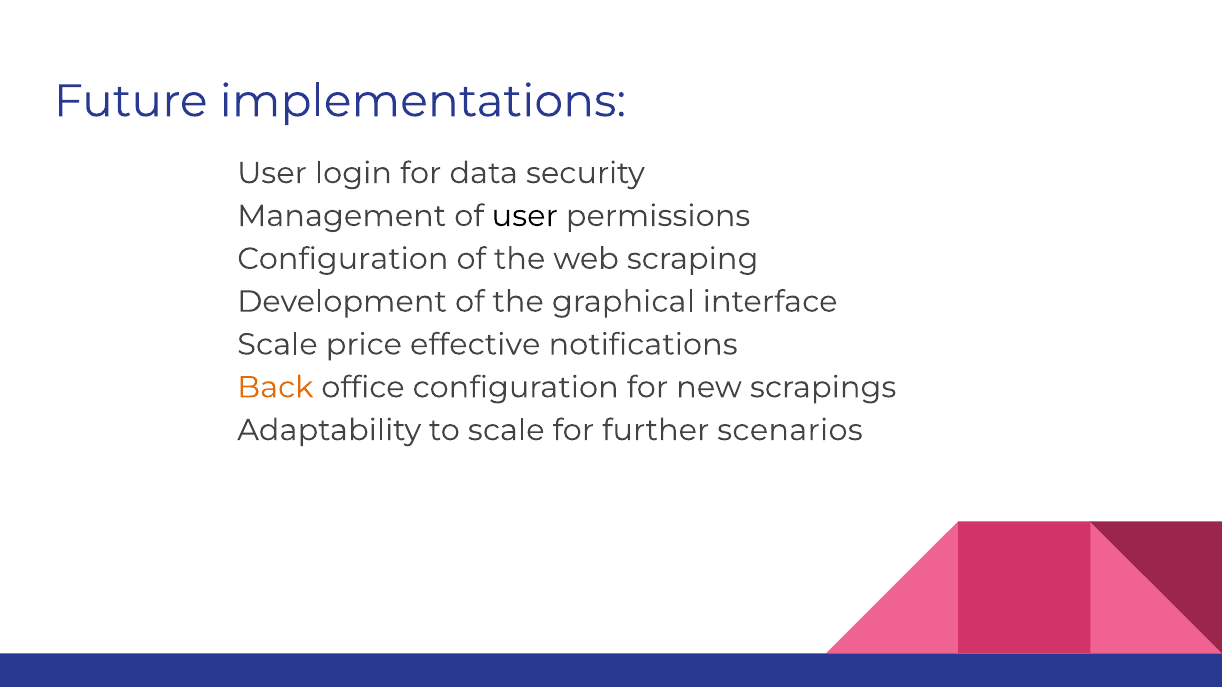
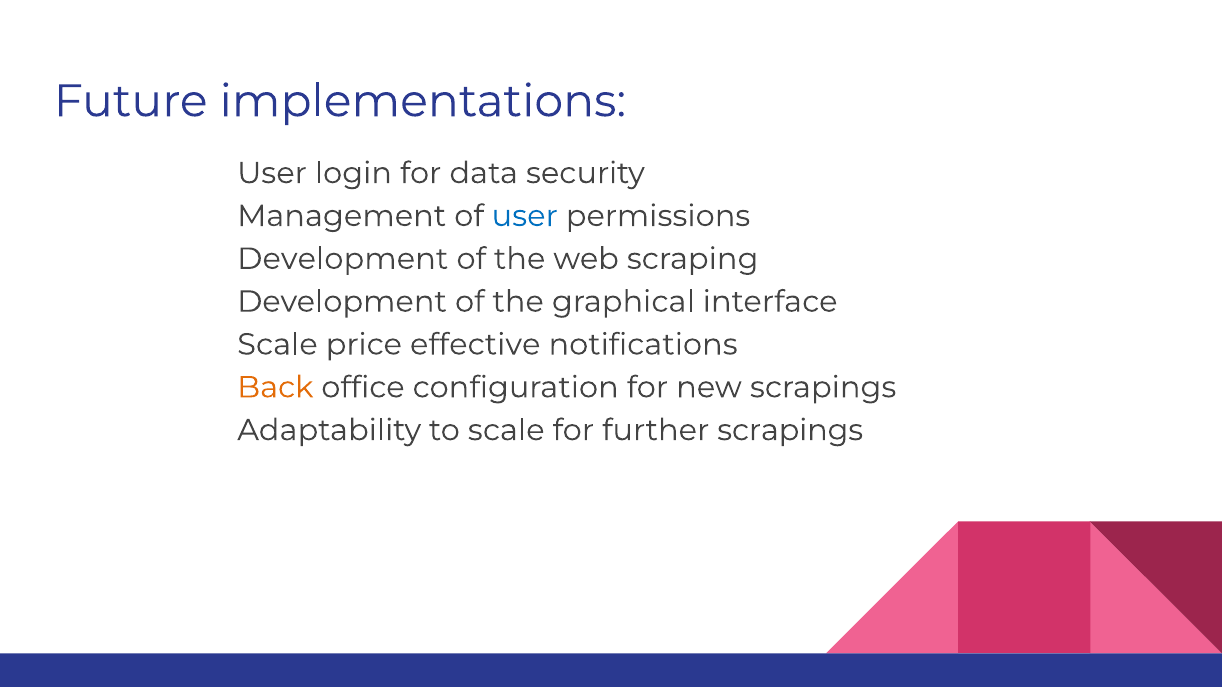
user colour: black -> blue (525, 216)
Configuration: Configuration -> Development (343, 259)
further scenarios: scenarios -> scrapings (790, 430)
